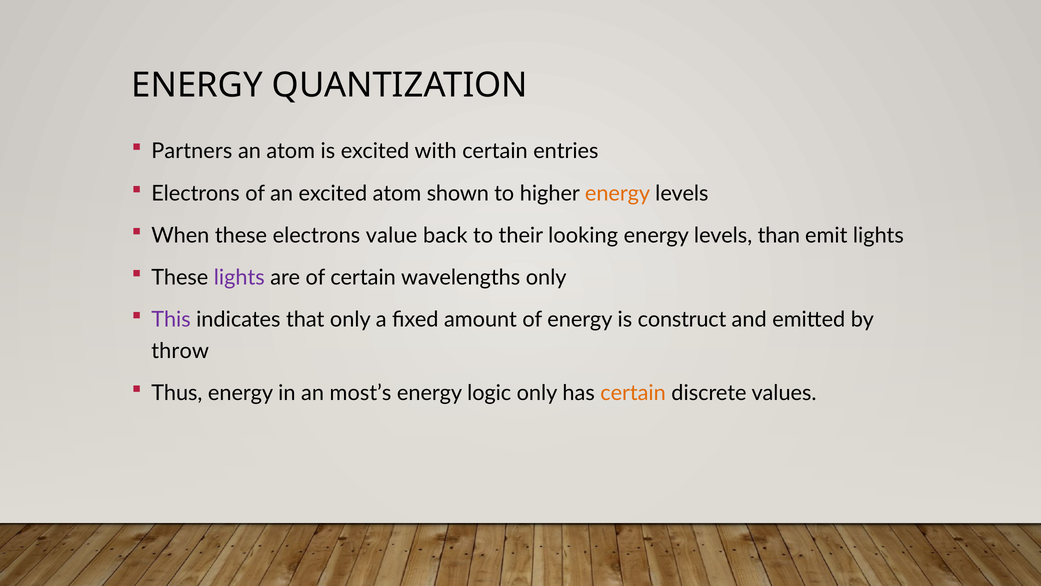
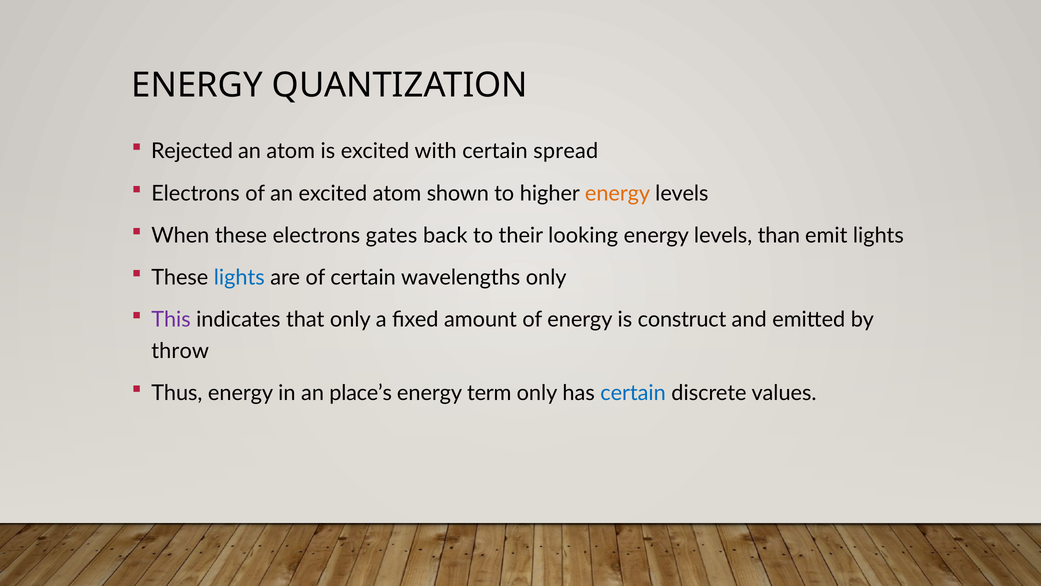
Partners: Partners -> Rejected (192, 151)
entries: entries -> spread (566, 151)
value: value -> gates (392, 235)
lights colour: purple -> blue (239, 277)
most’s: most’s -> place’s (361, 393)
logic: logic -> term (489, 393)
certain colour: orange -> blue (633, 393)
